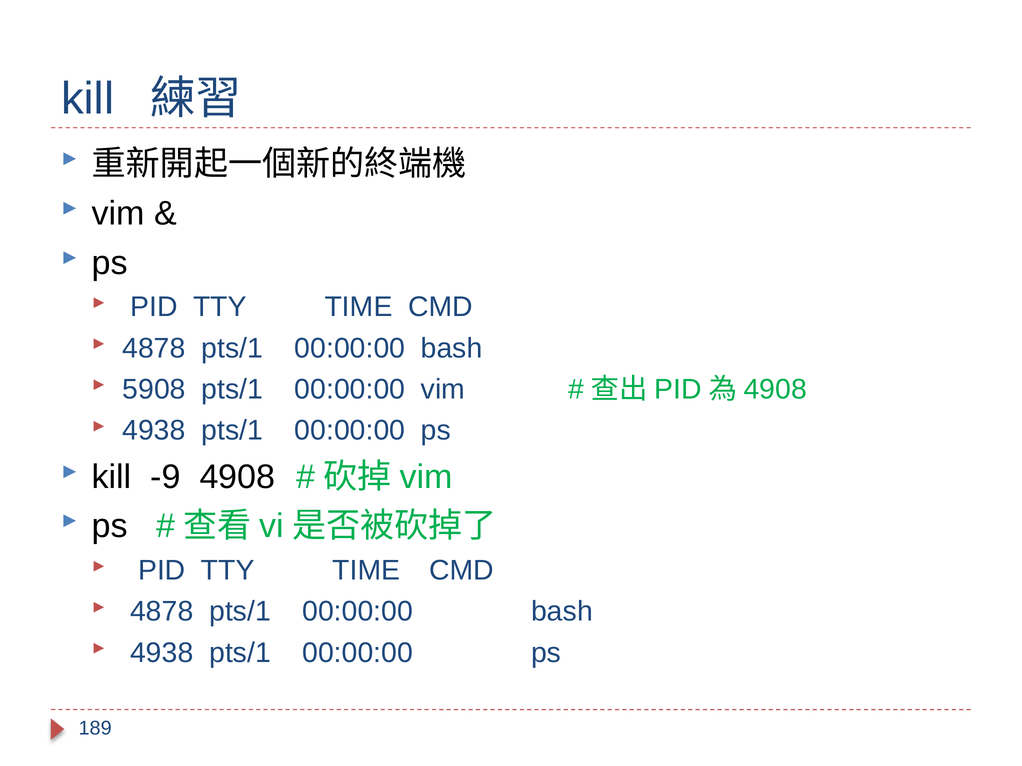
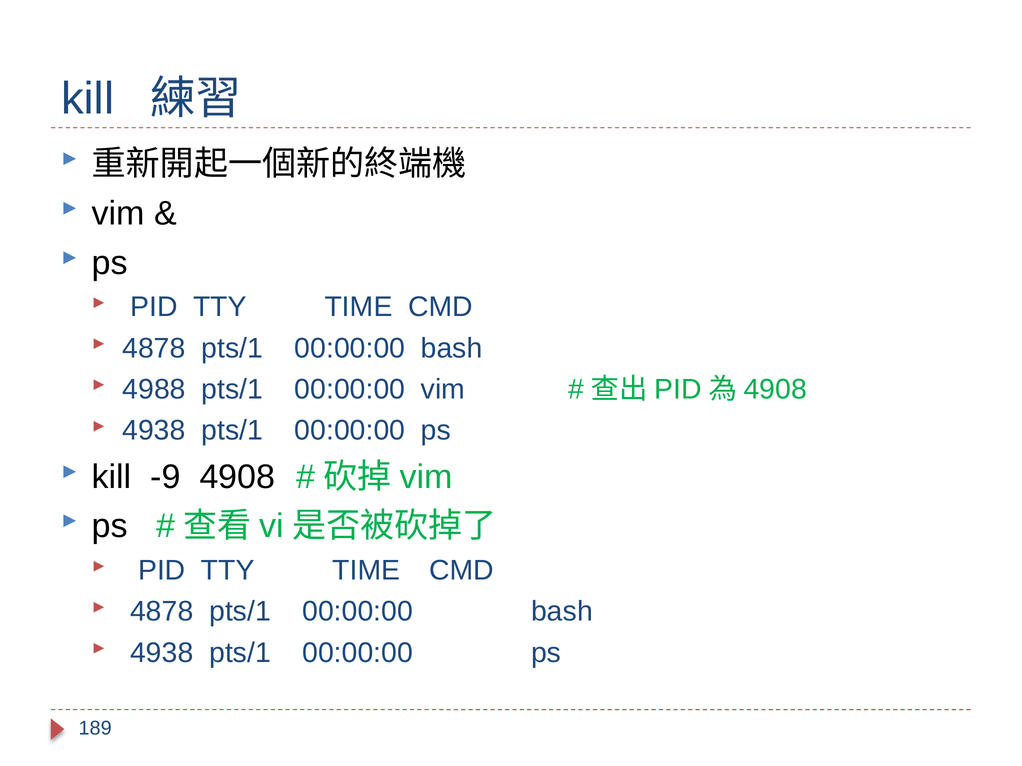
5908: 5908 -> 4988 (154, 390)
